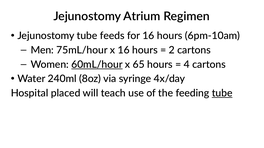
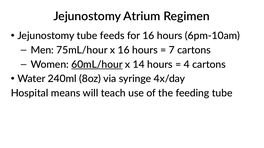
2: 2 -> 7 (172, 50)
65: 65 -> 14 (139, 65)
placed: placed -> means (66, 93)
tube underline: present -> none (222, 93)
